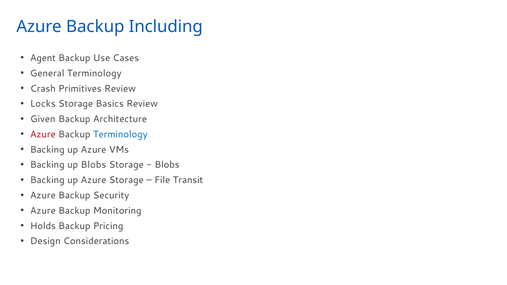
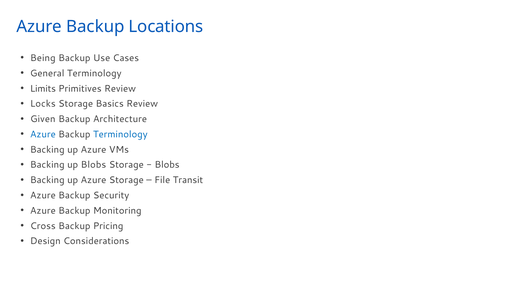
Including: Including -> Locations (166, 27)
Agent: Agent -> Being (43, 58)
Crash: Crash -> Limits (43, 89)
Azure colour: red -> blue (43, 134)
Holds: Holds -> Cross (43, 226)
